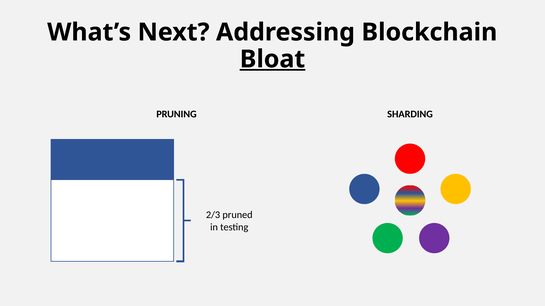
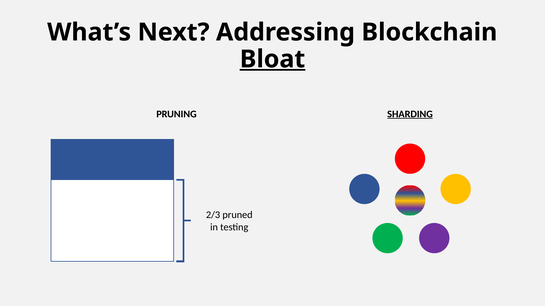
SHARDING underline: none -> present (410, 114)
